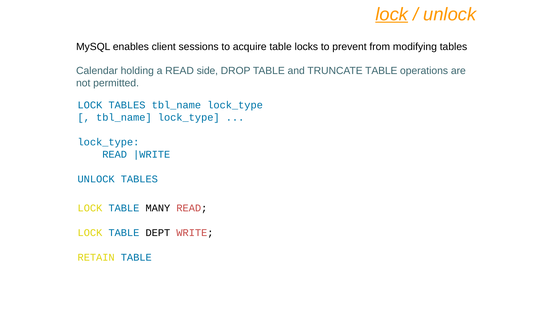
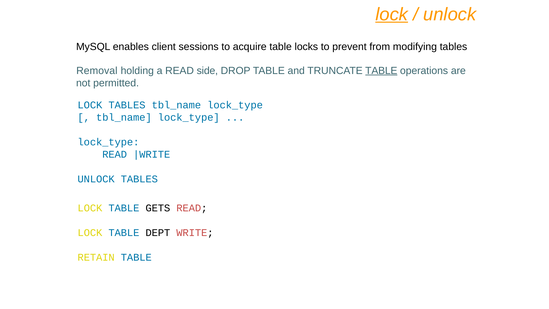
Calendar: Calendar -> Removal (97, 71)
TABLE underline: none -> present (381, 71)
MANY: MANY -> GETS (158, 208)
